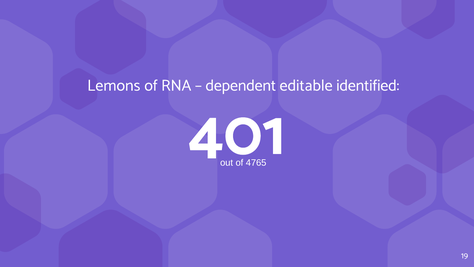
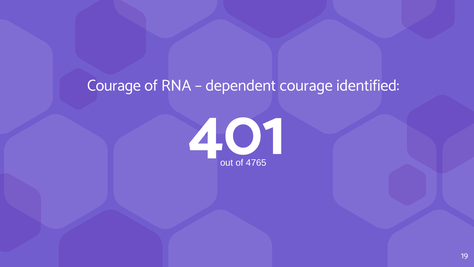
Lemons: Lemons -> Courage (114, 85)
dependent editable: editable -> courage (306, 85)
